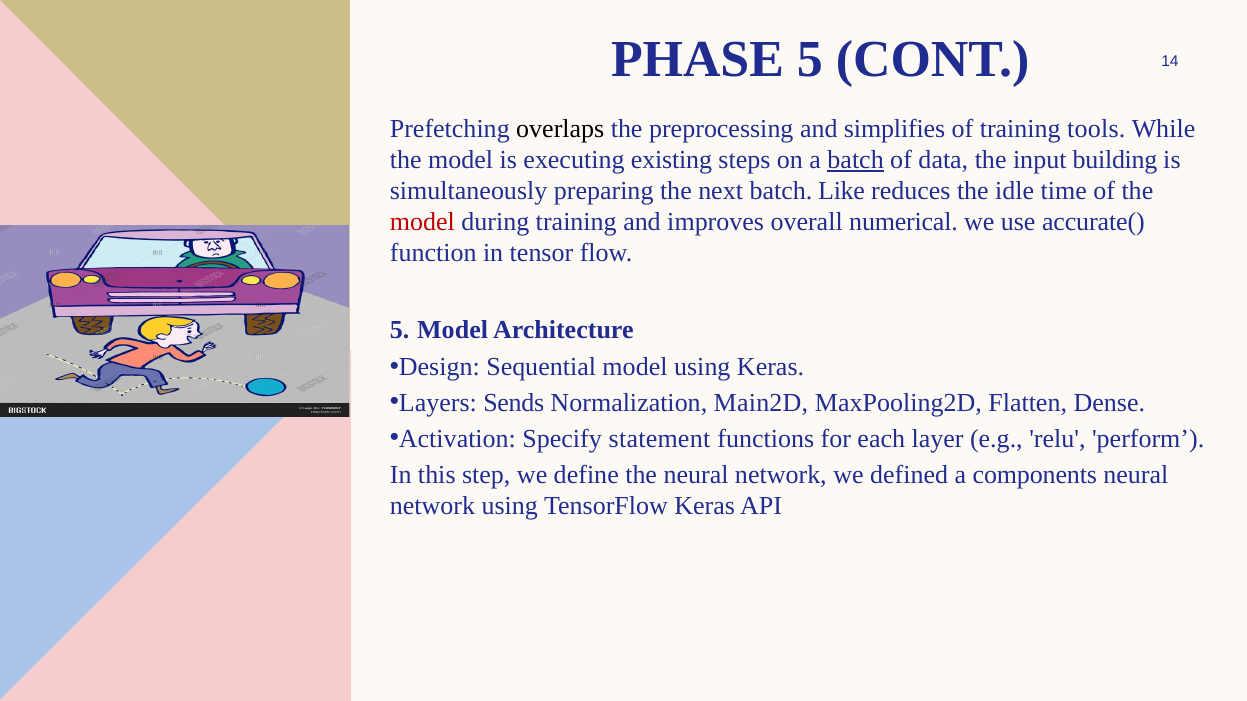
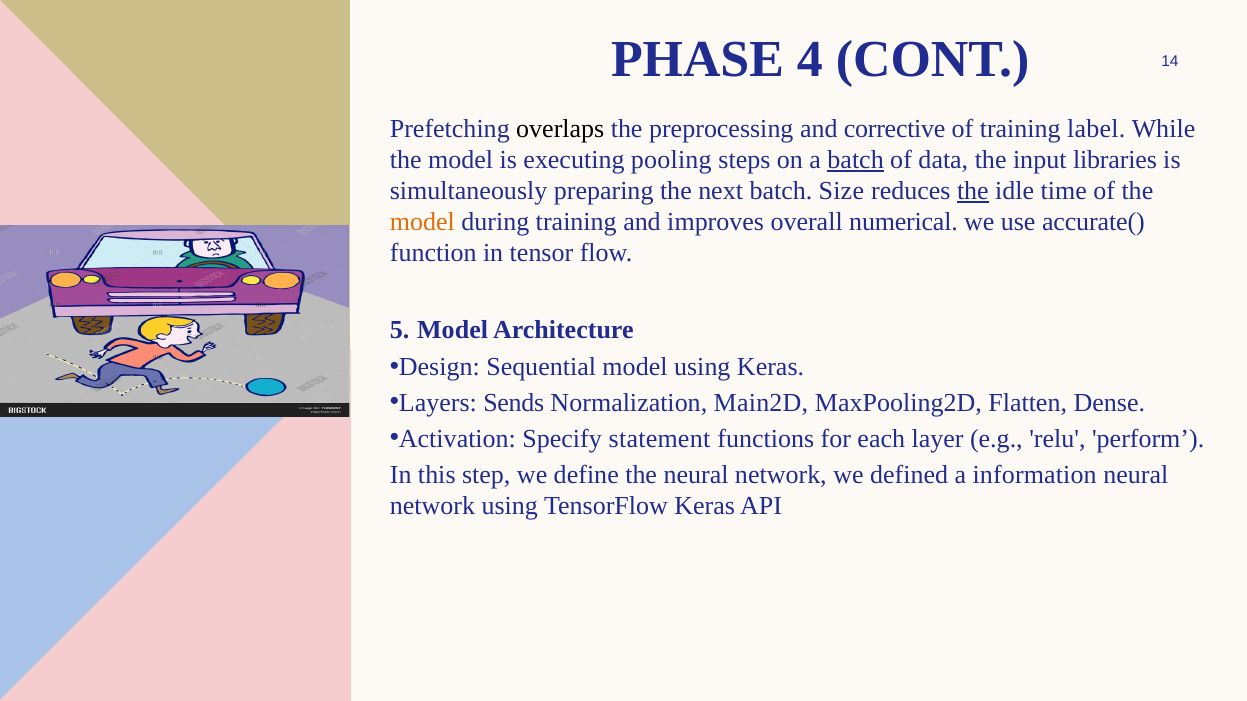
PHASE 5: 5 -> 4 (810, 59)
simplifies: simplifies -> corrective (895, 129)
tools: tools -> label (1096, 129)
existing: existing -> pooling (671, 160)
building: building -> libraries (1115, 160)
Like: Like -> Size (841, 191)
the underline: none -> present (973, 191)
model colour: red -> orange (422, 222)
components: components -> information (1035, 475)
